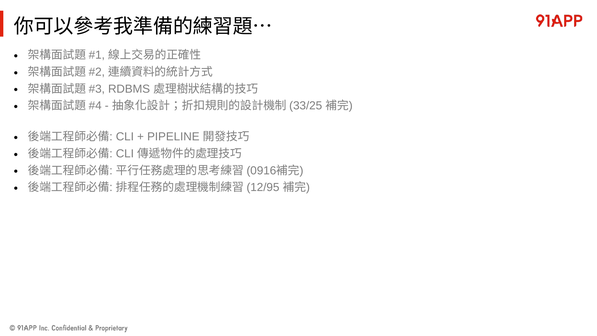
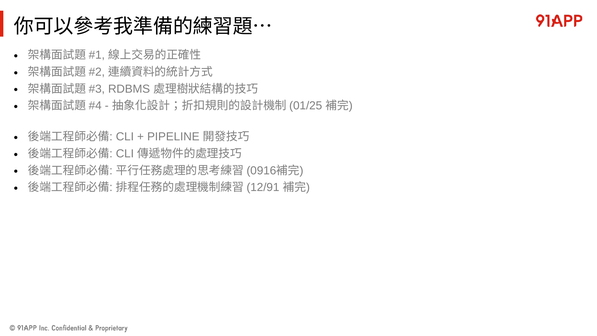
33/25: 33/25 -> 01/25 (306, 106)
12/95: 12/95 -> 12/91 (263, 187)
